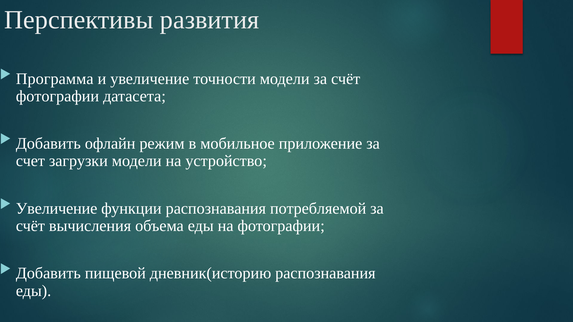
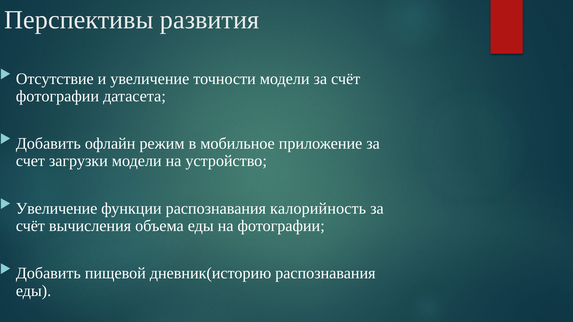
Программа: Программа -> Отсутствие (55, 79)
потребляемой: потребляемой -> калорийность (318, 209)
